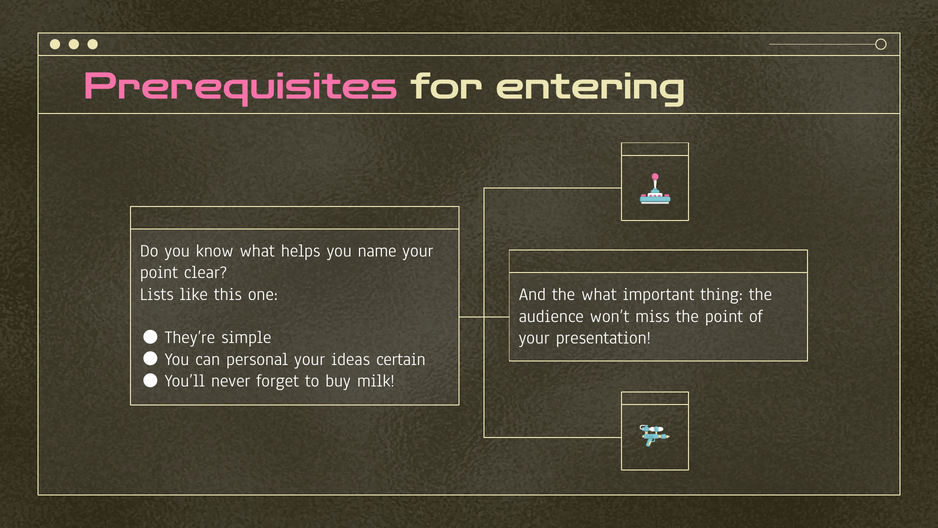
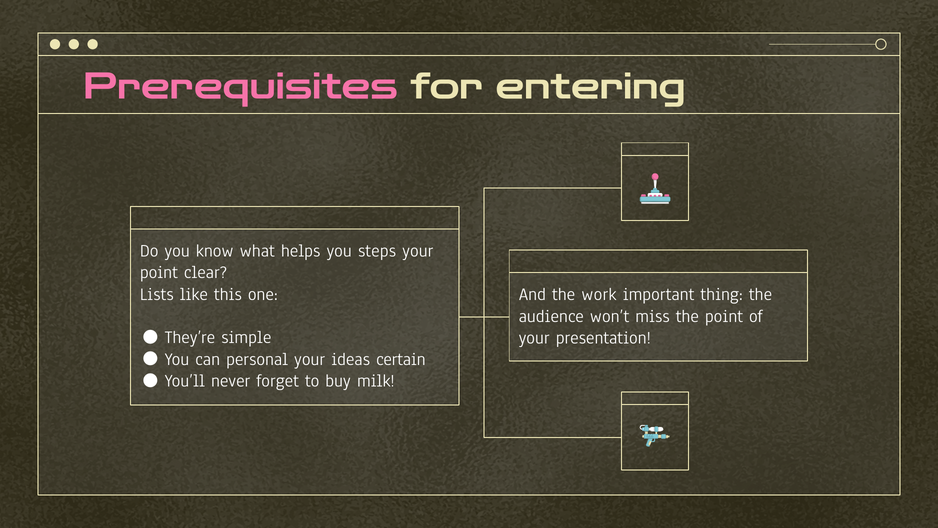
name: name -> steps (377, 250)
the what: what -> work (599, 294)
